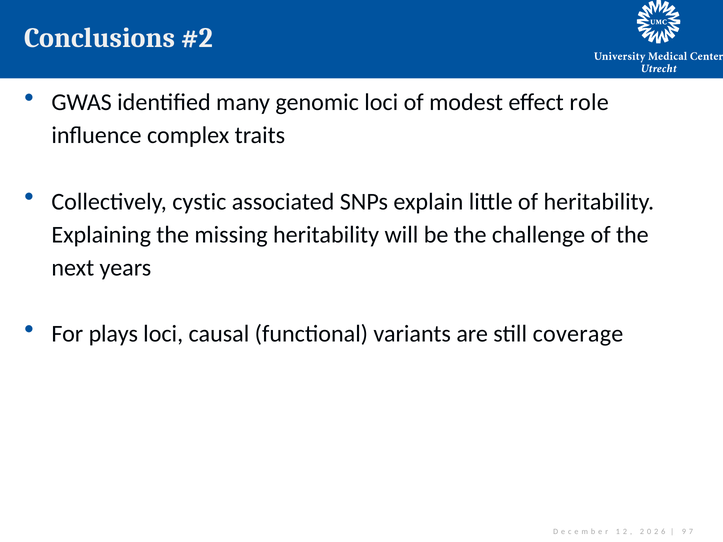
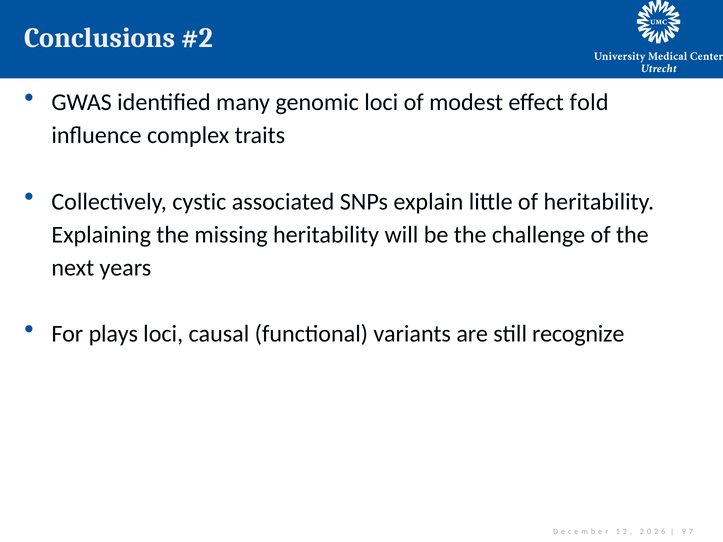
role: role -> fold (589, 102)
coverage: coverage -> recognize (578, 334)
